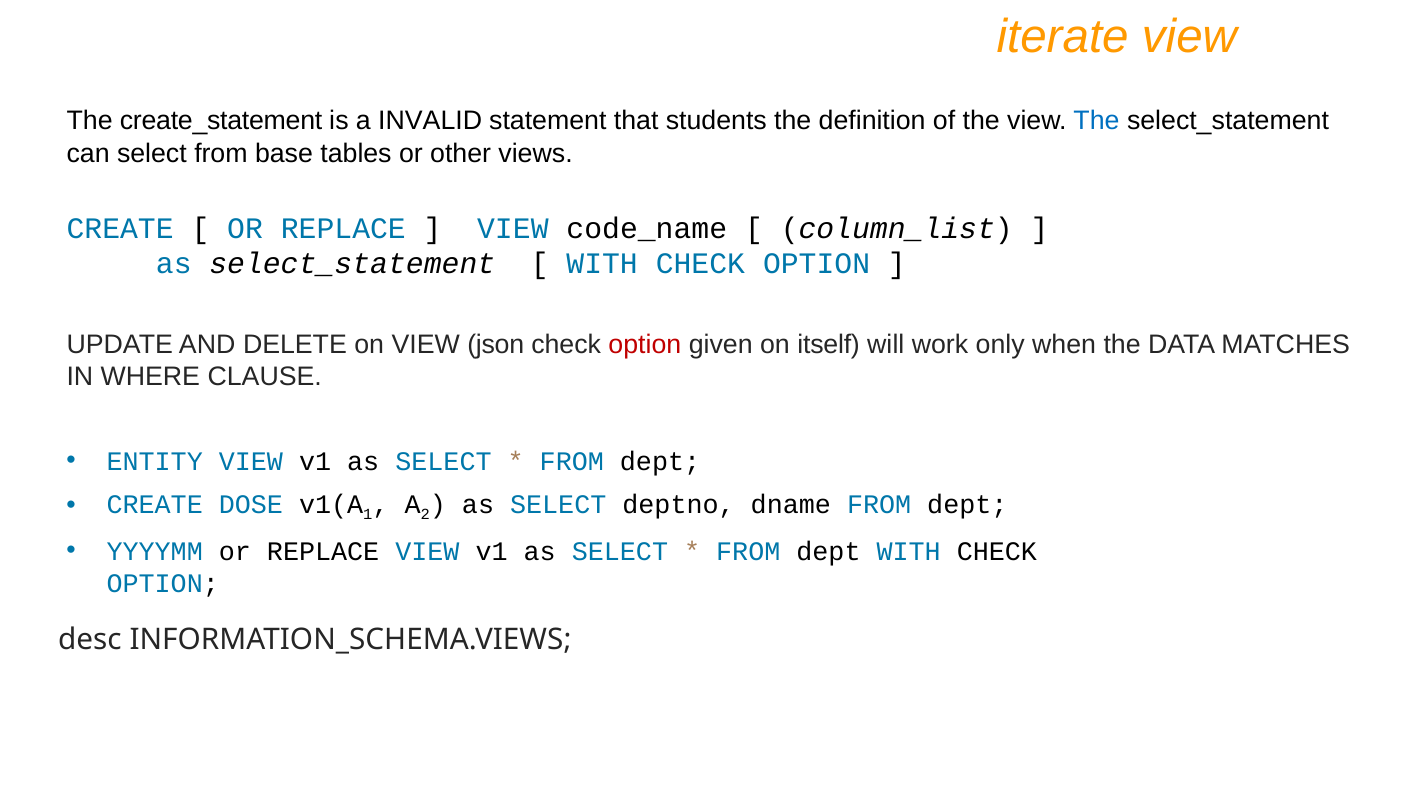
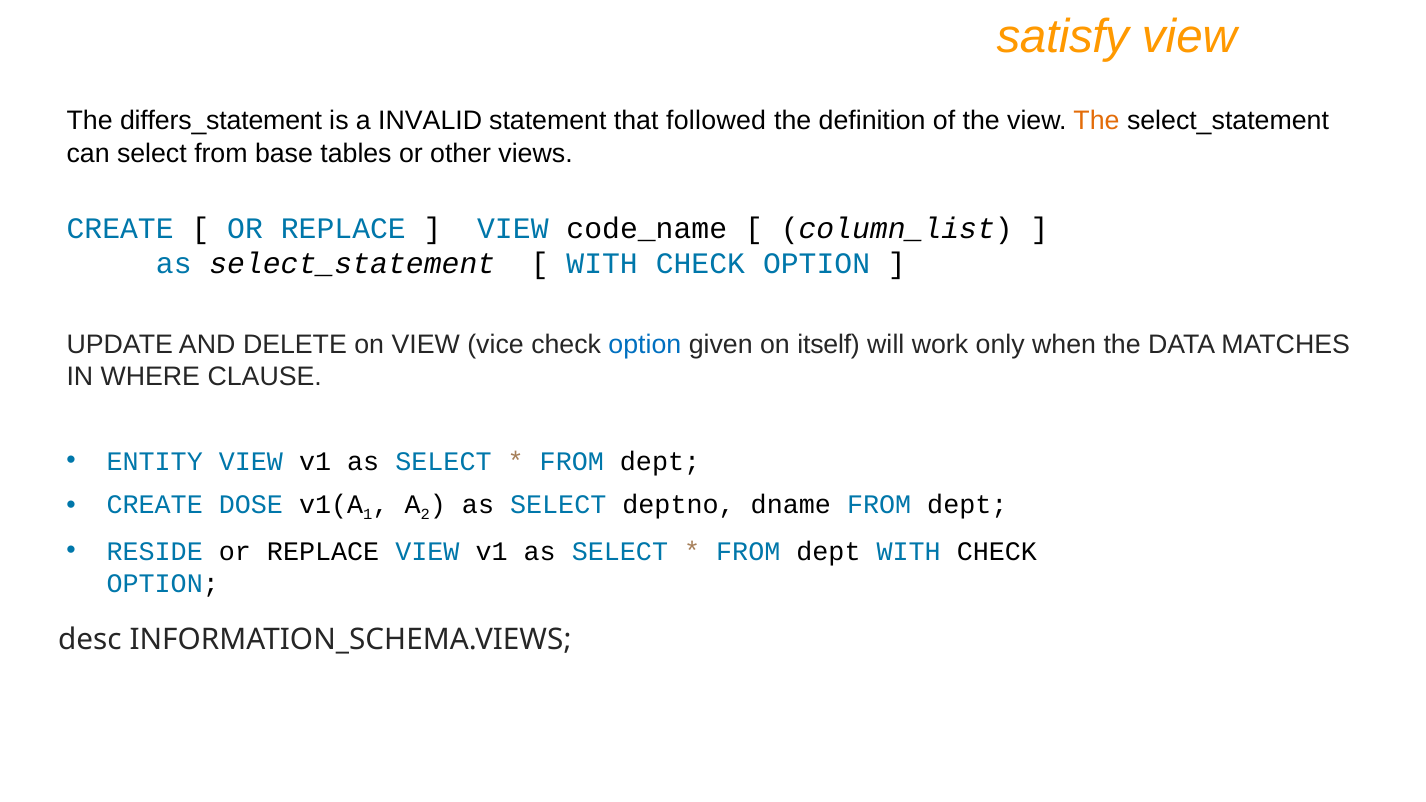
iterate: iterate -> satisfy (1063, 37)
create_statement: create_statement -> differs_statement (221, 121)
students: students -> followed (716, 121)
The colour: blue -> orange (1096, 121)
json: json -> vice (496, 344)
option colour: red -> blue (645, 344)
YYYYMM: YYYYMM -> RESIDE (155, 552)
